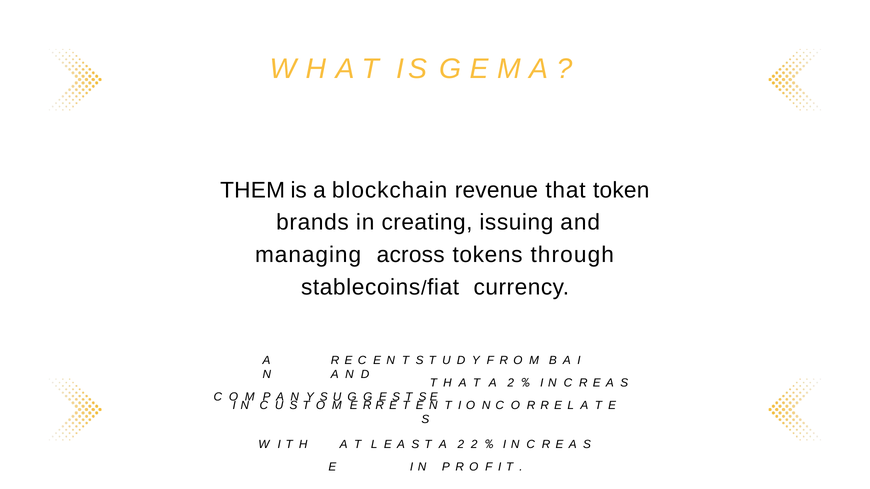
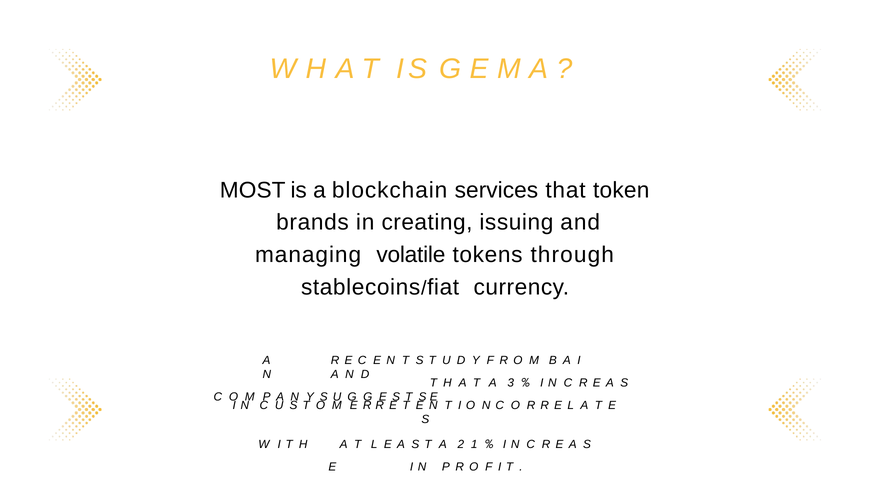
THEM: THEM -> MOST (253, 190)
revenue: revenue -> services (496, 190)
across: across -> volatile (411, 255)
A T A 2: 2 -> 3 (511, 383)
2 2: 2 -> 1 (474, 445)
